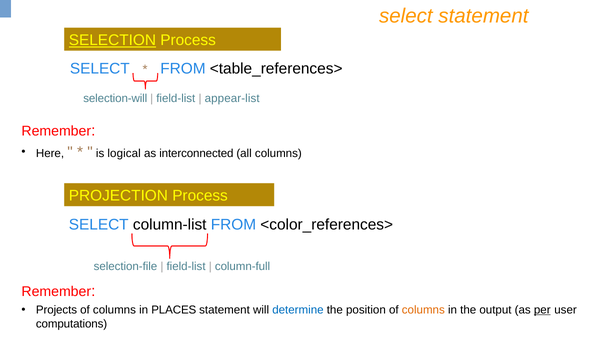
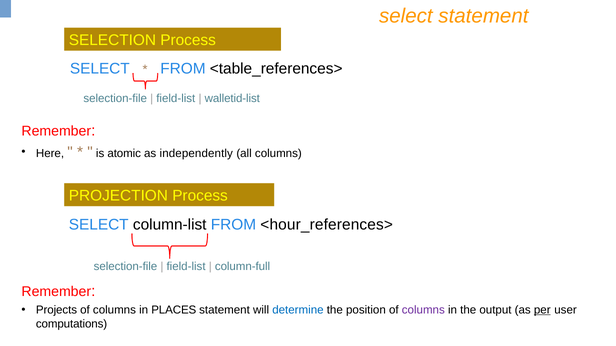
SELECTION underline: present -> none (112, 40)
selection-will: selection-will -> selection-file (115, 99)
appear-list: appear-list -> walletid-list (232, 99)
logical: logical -> atomic (124, 154)
interconnected: interconnected -> independently (196, 154)
<color_references>: <color_references> -> <hour_references> (327, 225)
columns colour: orange -> purple (423, 310)
